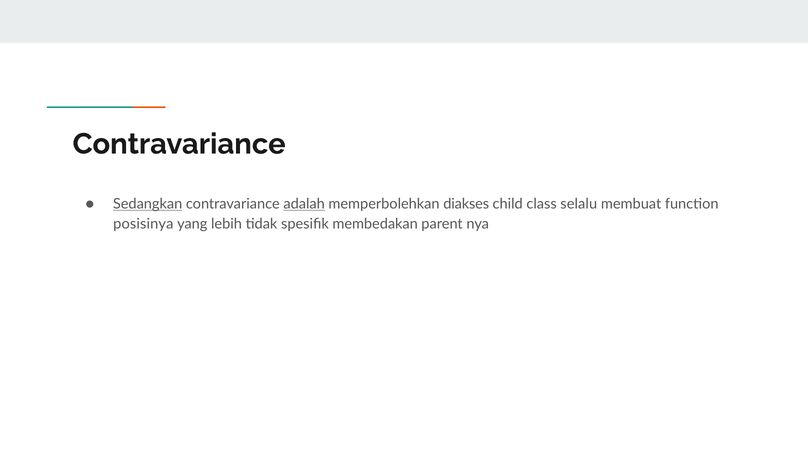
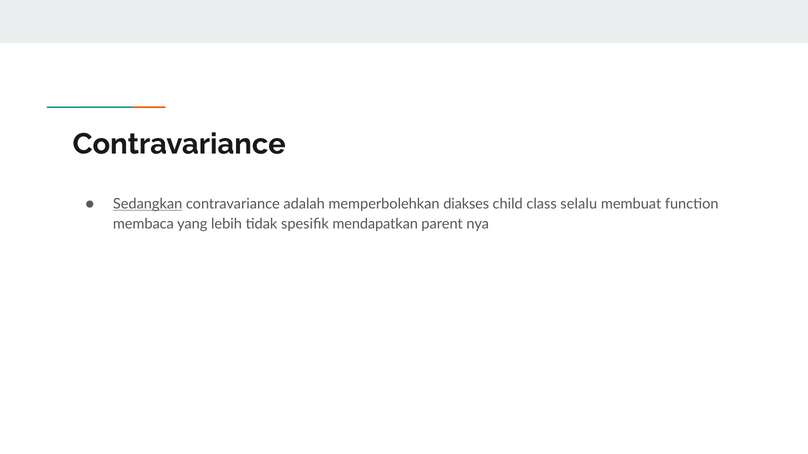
adalah underline: present -> none (304, 204)
posisinya: posisinya -> membaca (143, 224)
membedakan: membedakan -> mendapatkan (375, 224)
